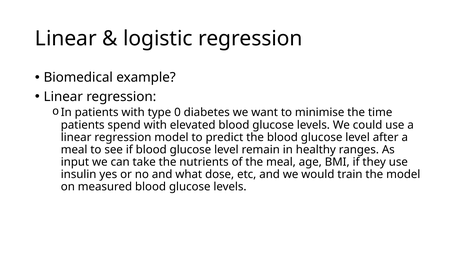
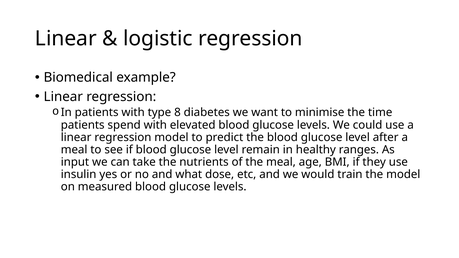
0: 0 -> 8 (177, 113)
